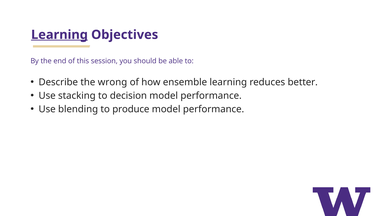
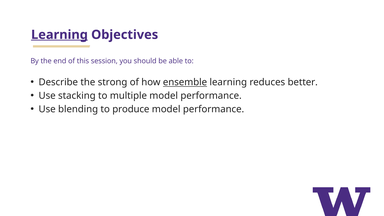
wrong: wrong -> strong (113, 82)
ensemble underline: none -> present (185, 82)
decision: decision -> multiple (128, 96)
